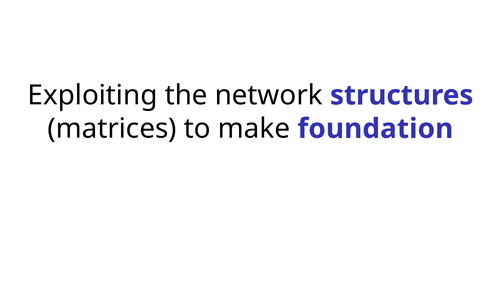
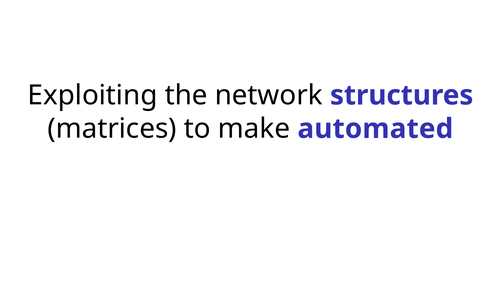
foundation: foundation -> automated (375, 129)
